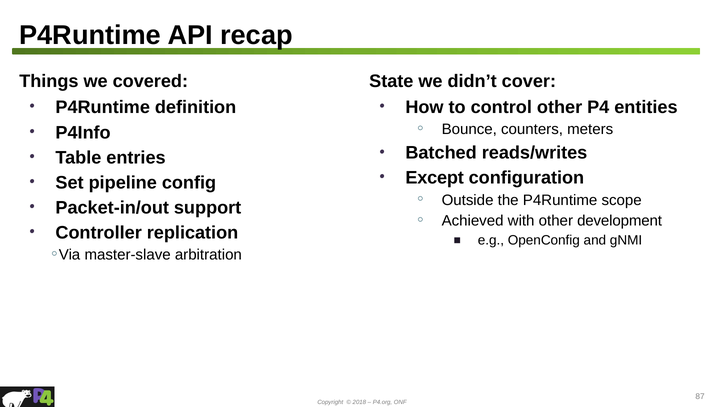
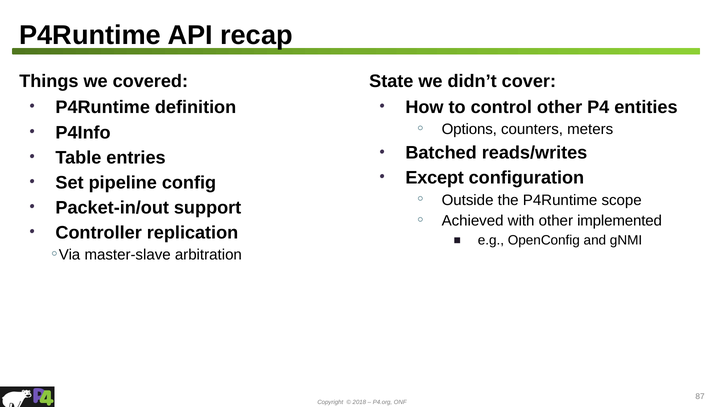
Bounce: Bounce -> Options (469, 130)
development: development -> implemented (620, 221)
